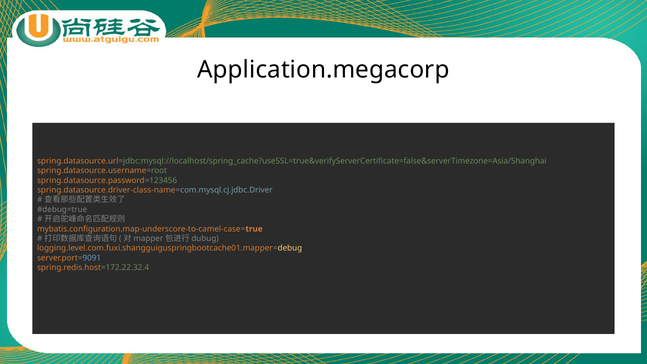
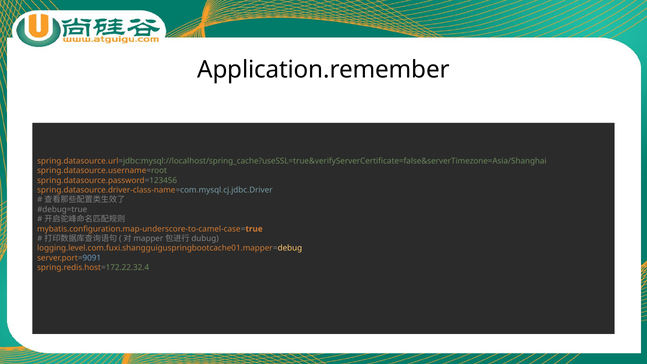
Application.megacorp: Application.megacorp -> Application.remember (324, 70)
